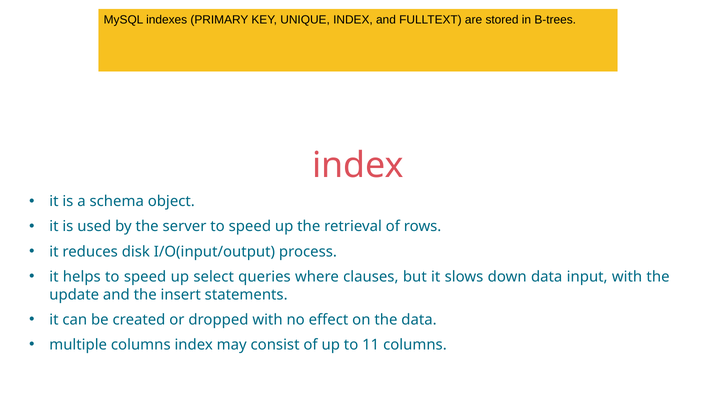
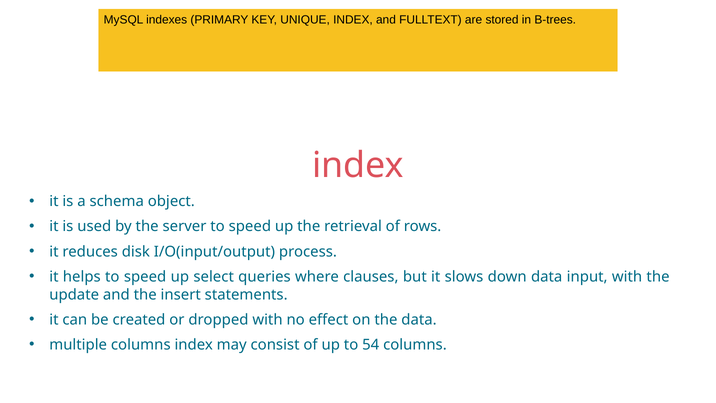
11: 11 -> 54 (371, 345)
